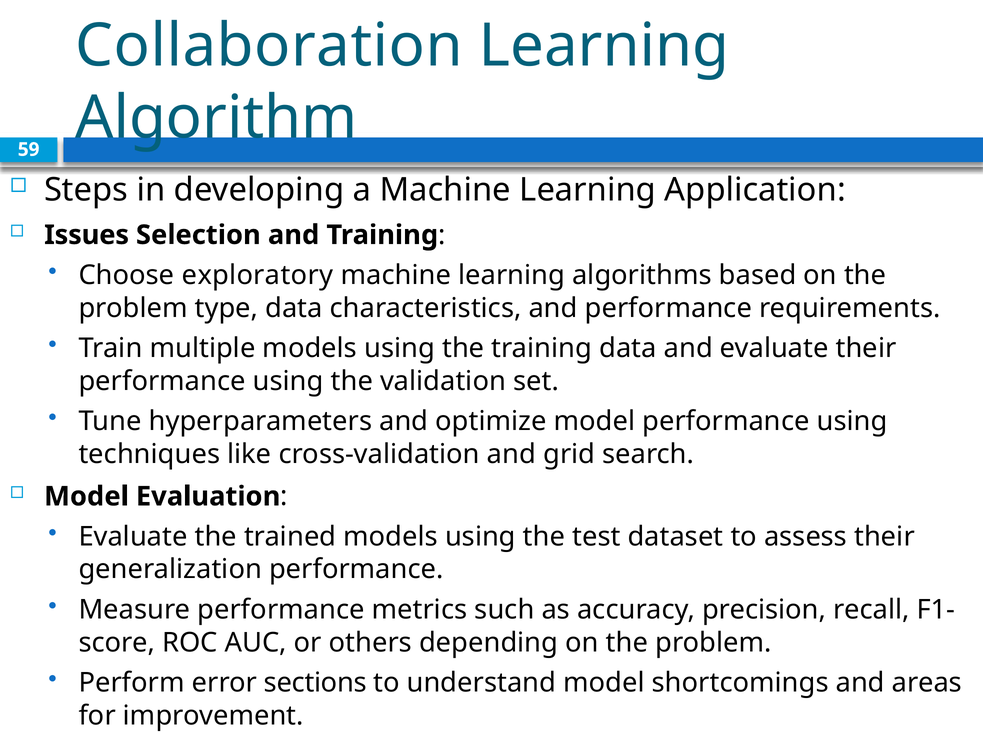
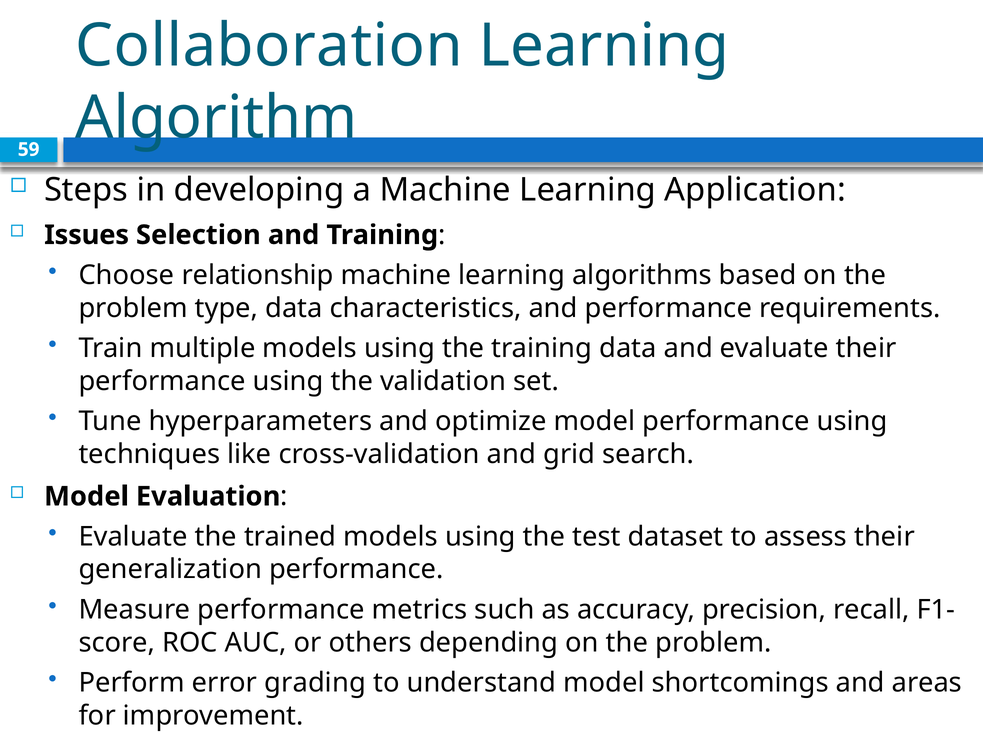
exploratory: exploratory -> relationship (258, 275)
sections: sections -> grading (315, 683)
